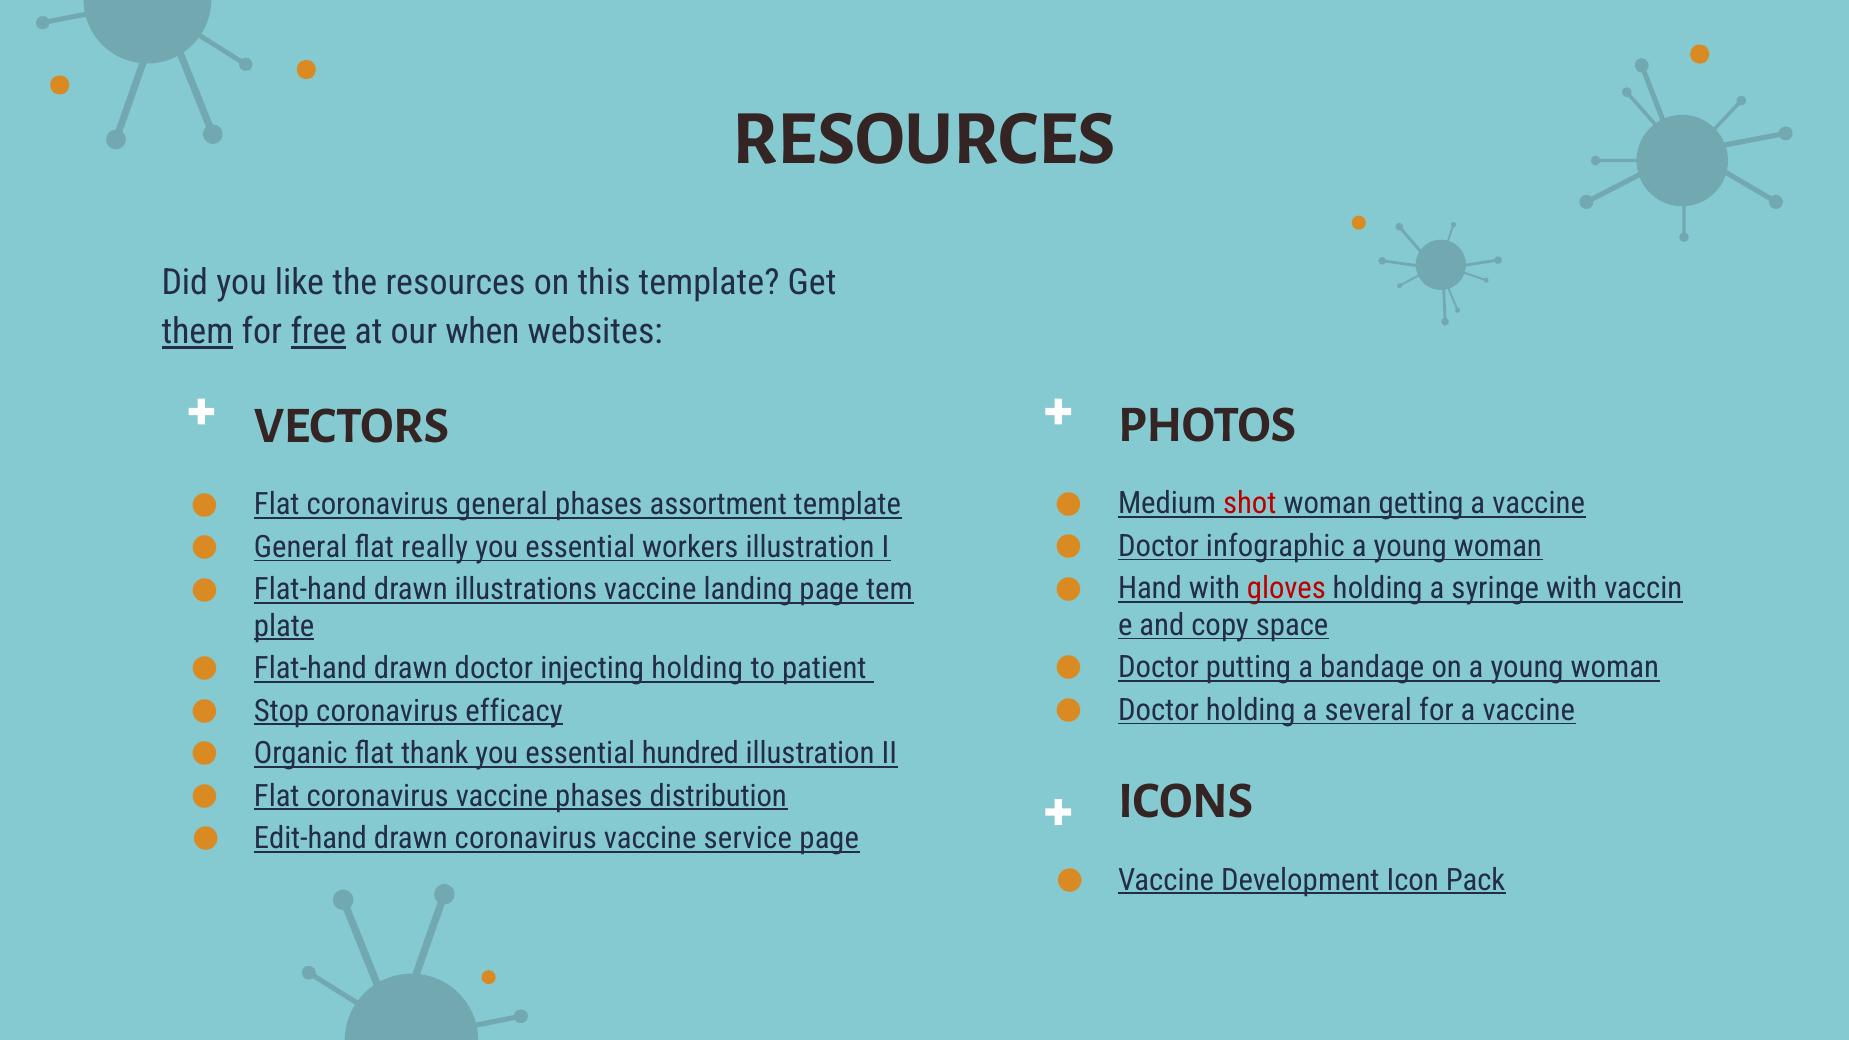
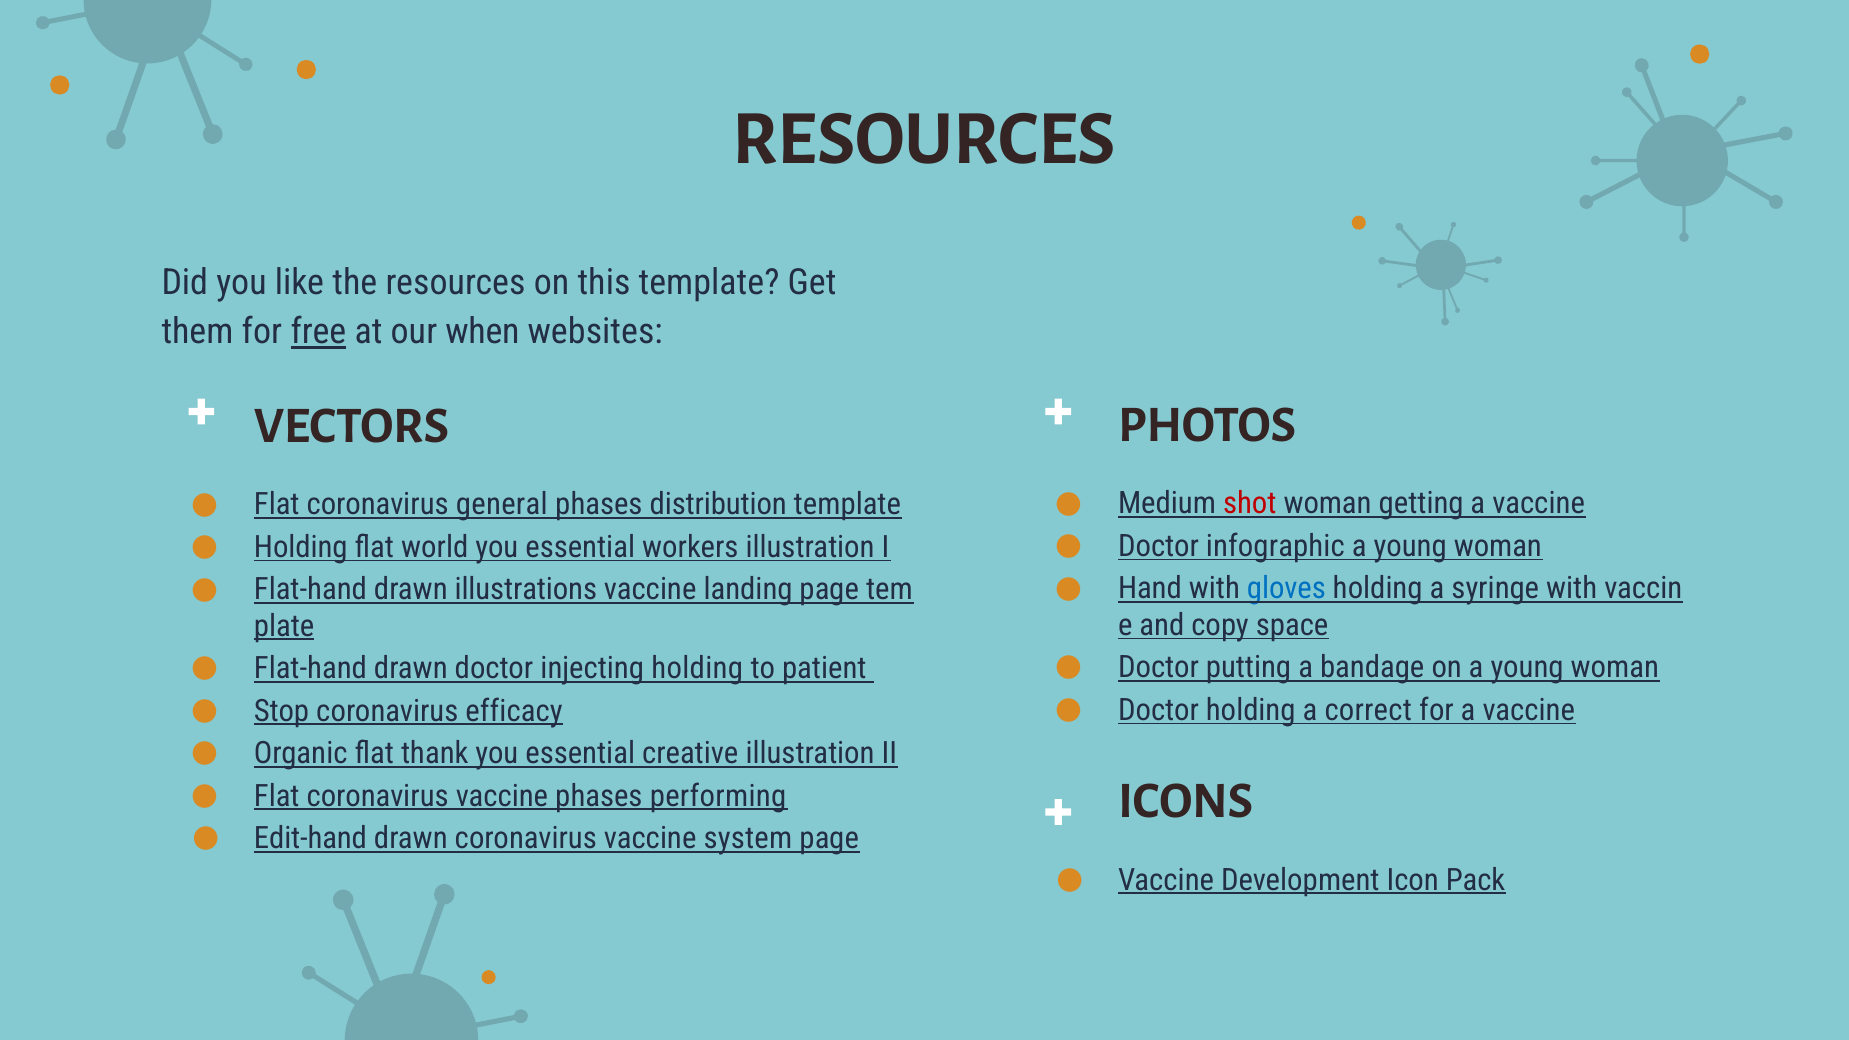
them underline: present -> none (197, 332)
assortment: assortment -> distribution (718, 505)
General: General -> Holding (301, 547)
really: really -> world (435, 547)
gloves colour: red -> blue (1286, 589)
several: several -> correct (1368, 710)
hundred: hundred -> creative (690, 754)
distribution: distribution -> performing (718, 796)
service: service -> system (748, 839)
